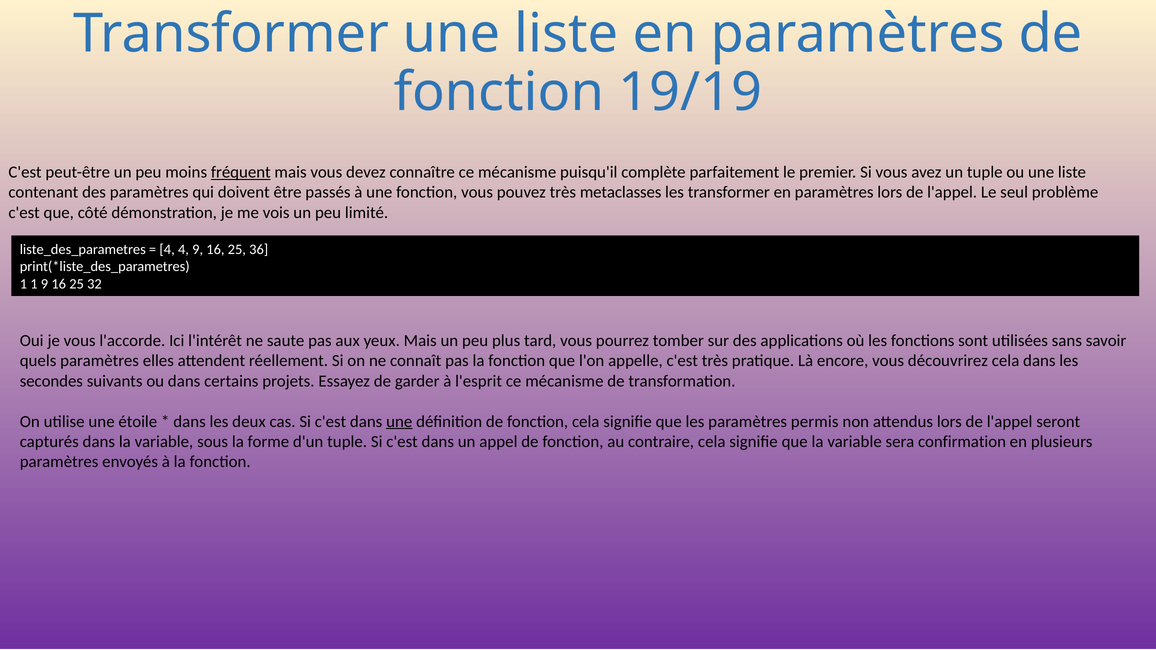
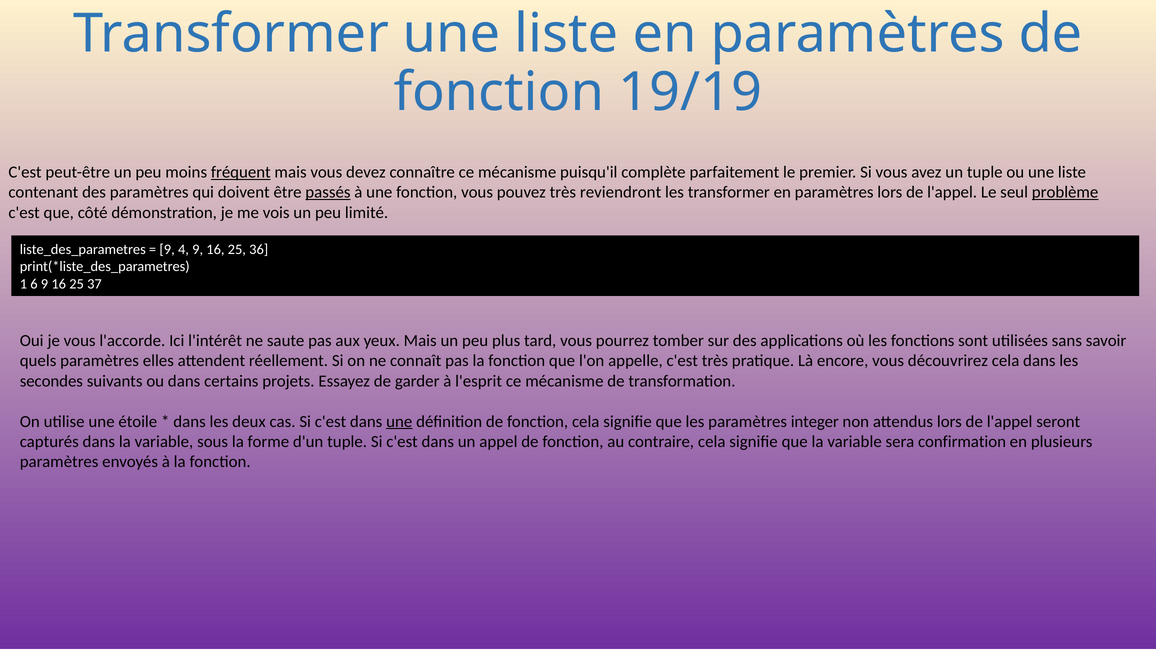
passés underline: none -> present (328, 192)
metaclasses: metaclasses -> reviendront (621, 192)
problème underline: none -> present (1065, 192)
4: 4 -> 9 (167, 249)
1 1: 1 -> 6 (34, 284)
32: 32 -> 37 (94, 284)
permis: permis -> integer (815, 422)
